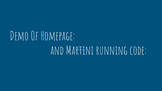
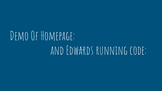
Martini: Martini -> Edwards (80, 51)
